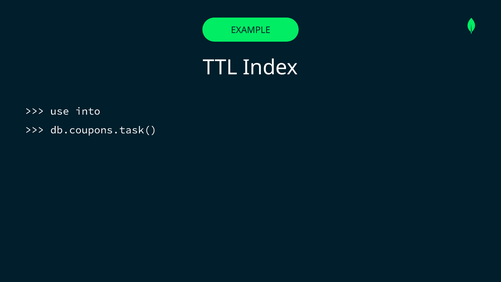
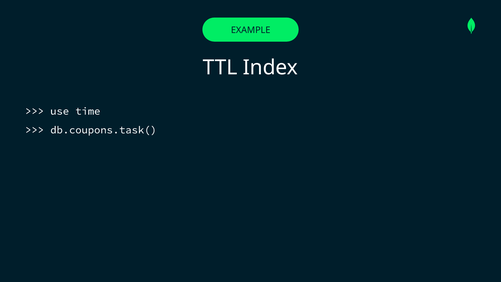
into: into -> time (88, 111)
